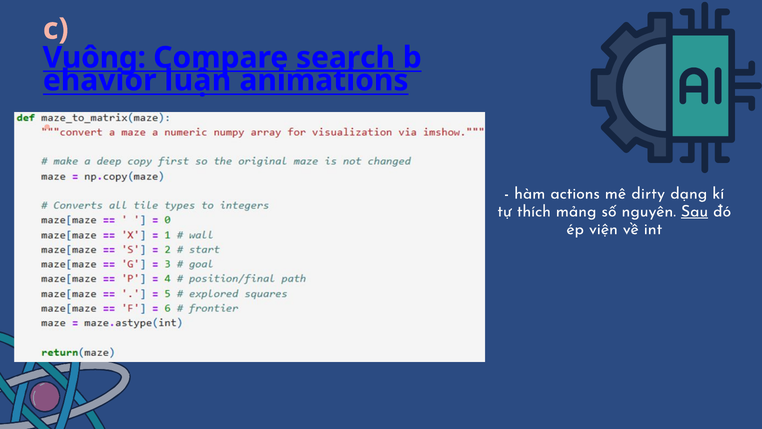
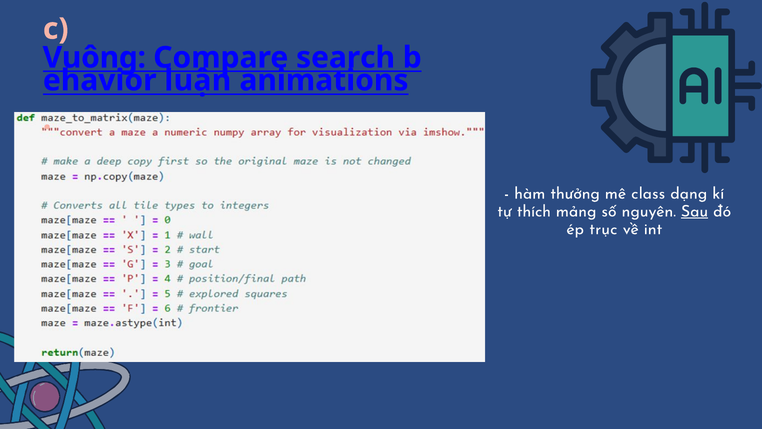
search underline: present -> none (346, 58)
actions: actions -> thưởng (575, 193)
dirty: dirty -> class (648, 193)
viện: viện -> trục (603, 229)
